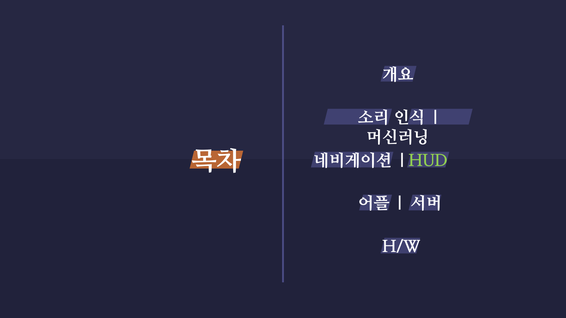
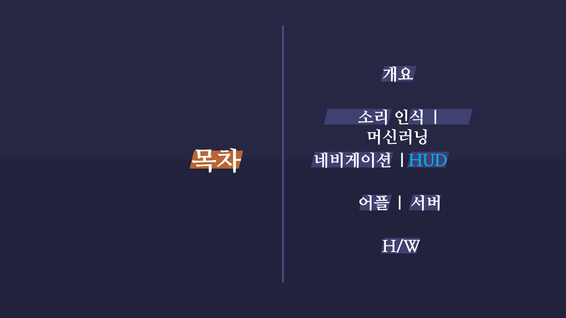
HUD colour: light green -> light blue (428, 161)
